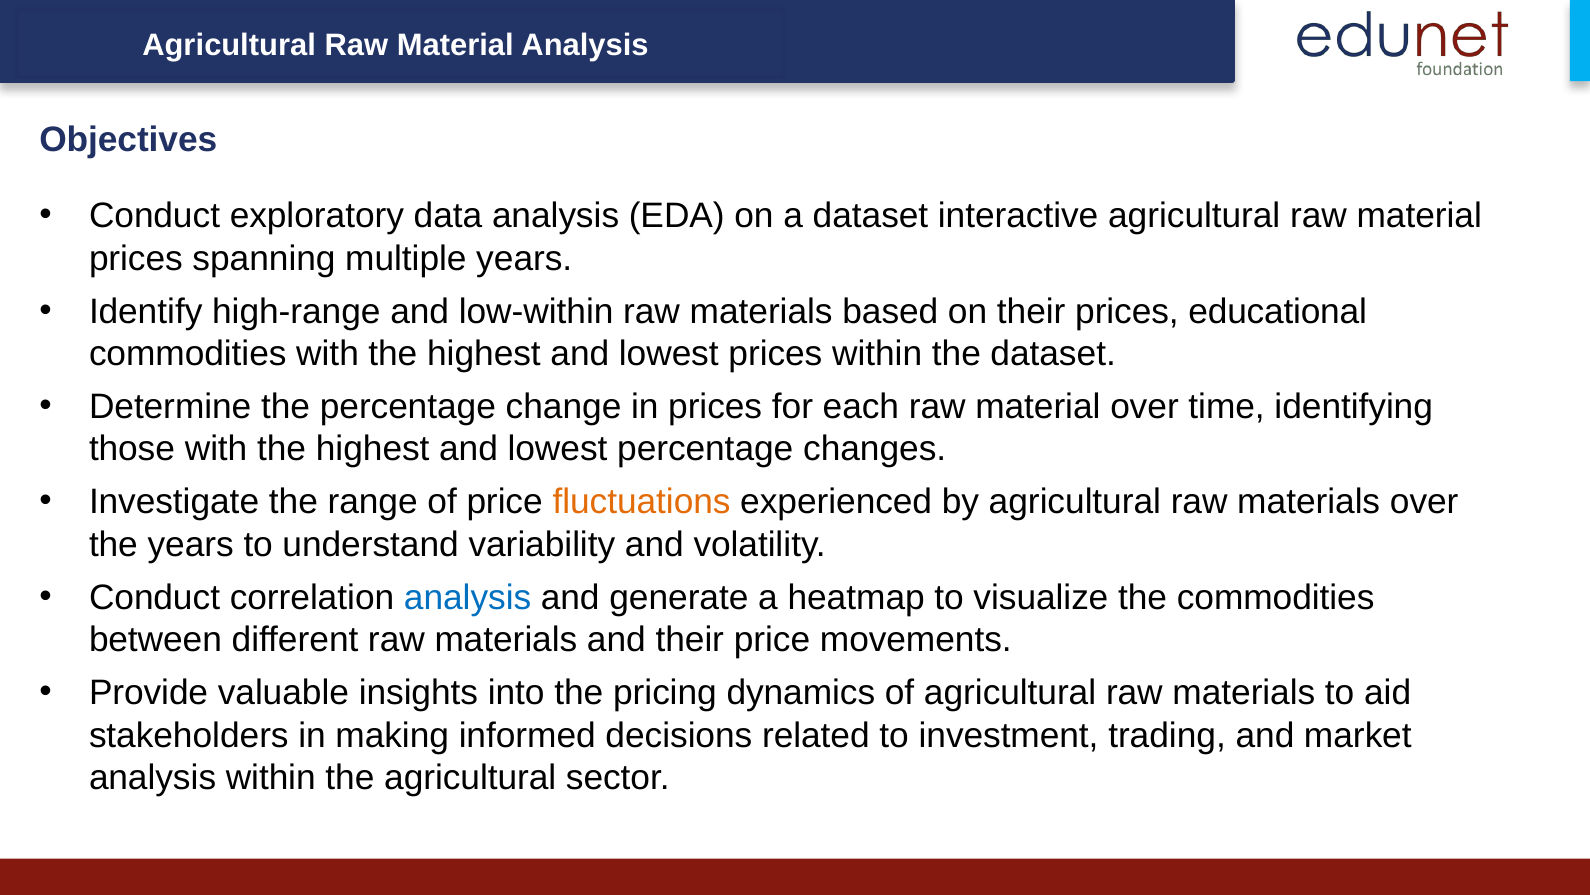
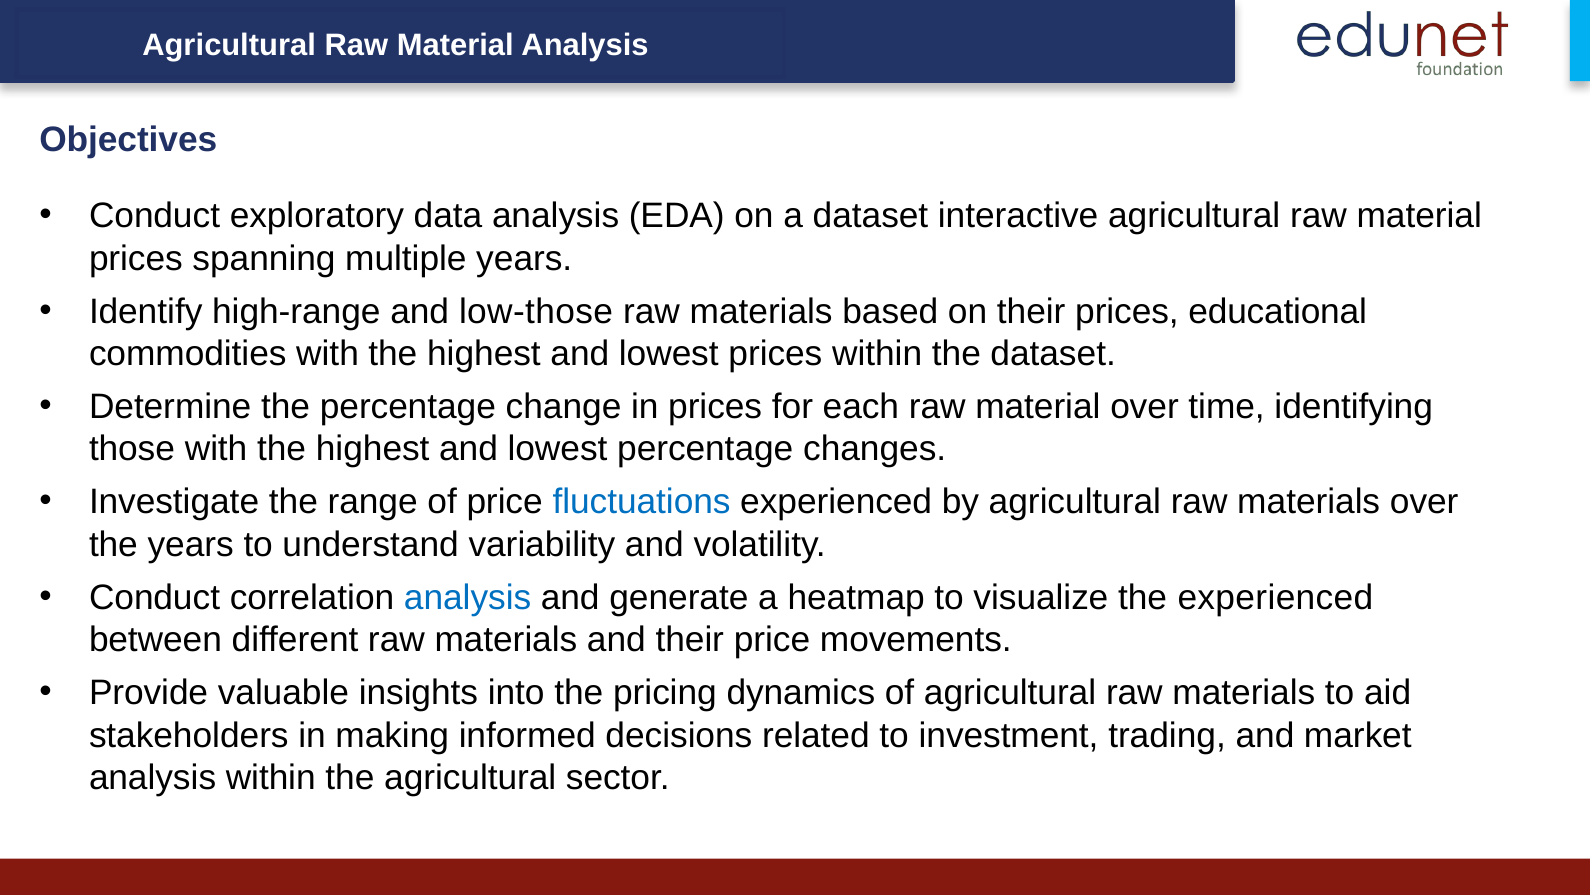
low-within: low-within -> low-those (536, 311)
fluctuations colour: orange -> blue (642, 502)
the commodities: commodities -> experienced (1275, 597)
